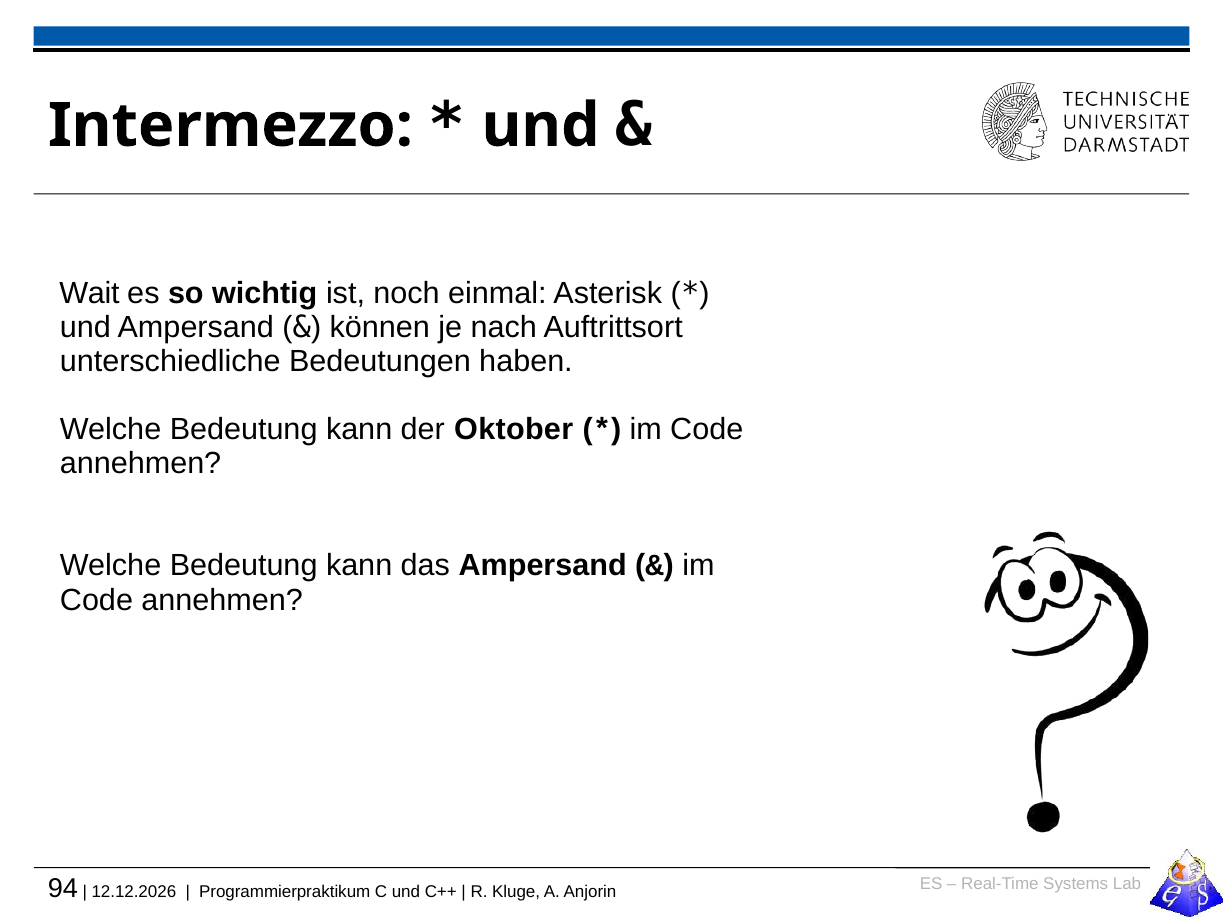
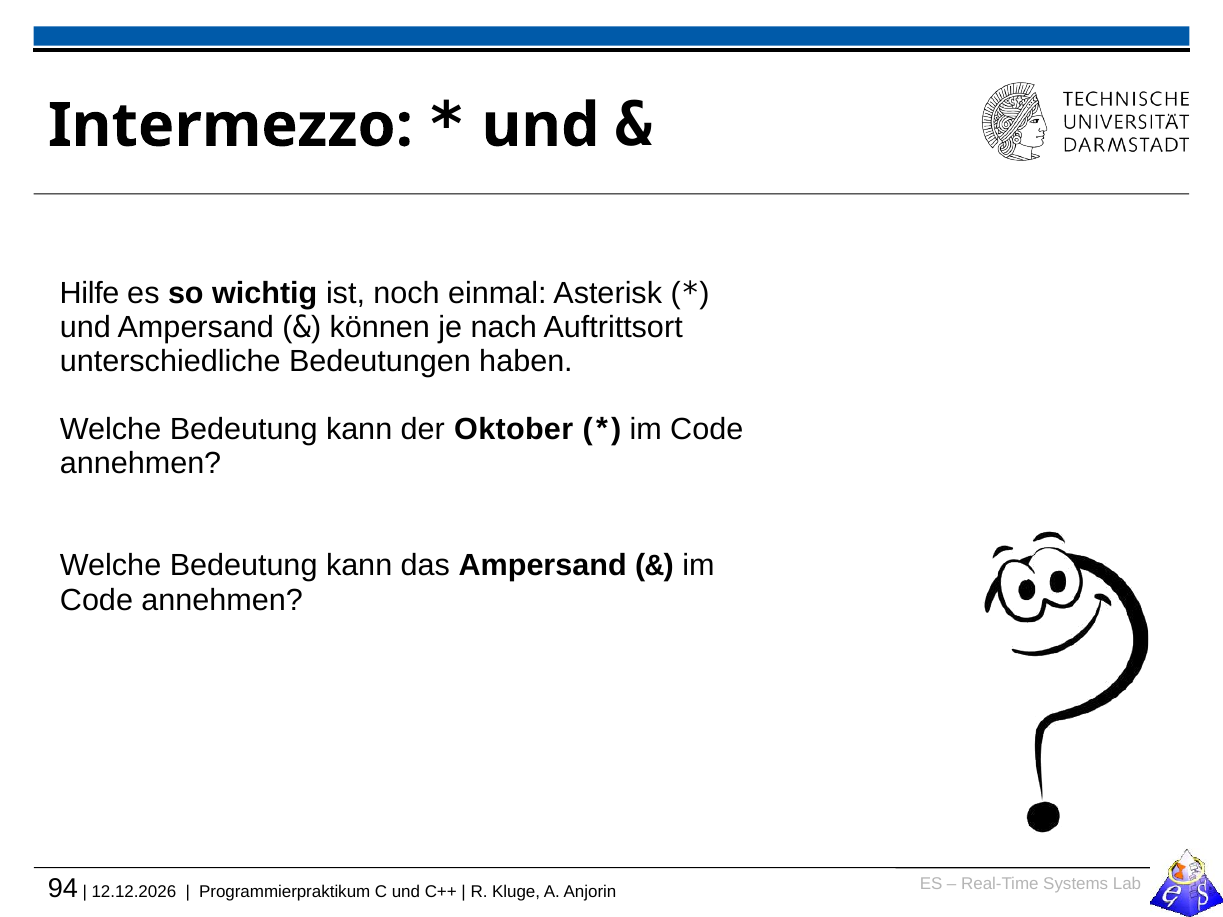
Wait: Wait -> Hilfe (90, 293)
